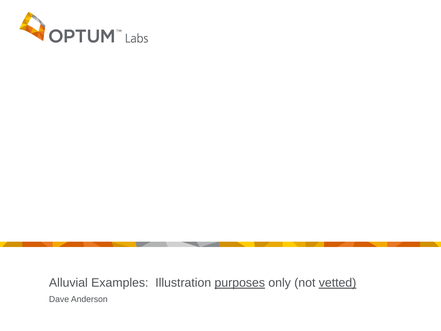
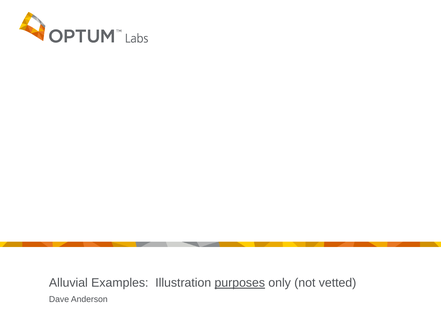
vetted underline: present -> none (338, 283)
